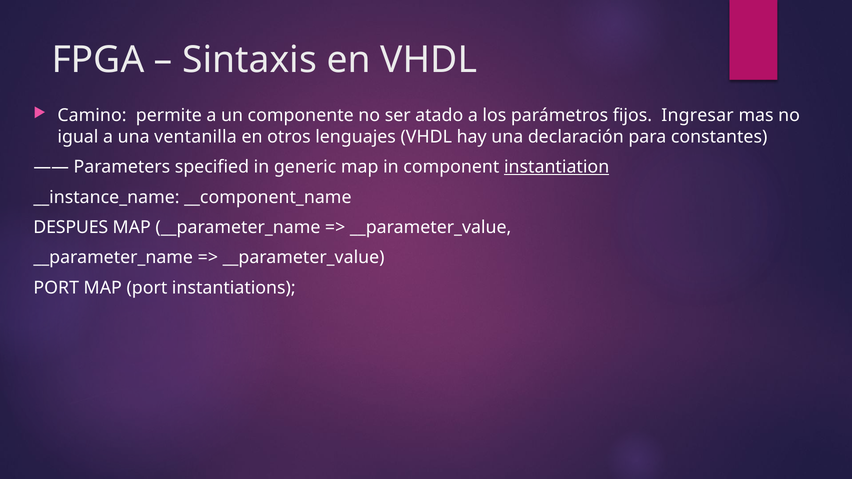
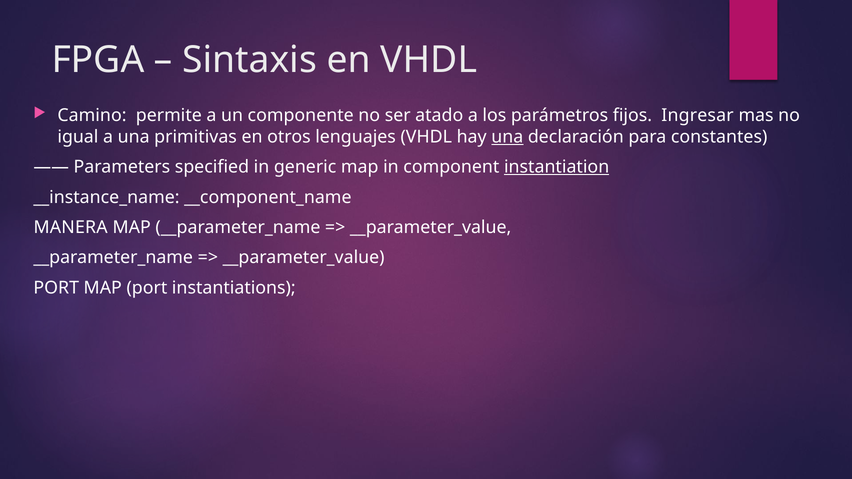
ventanilla: ventanilla -> primitivas (196, 137)
una underline: none -> present (507, 137)
DESPUES: DESPUES -> MANERA (71, 227)
